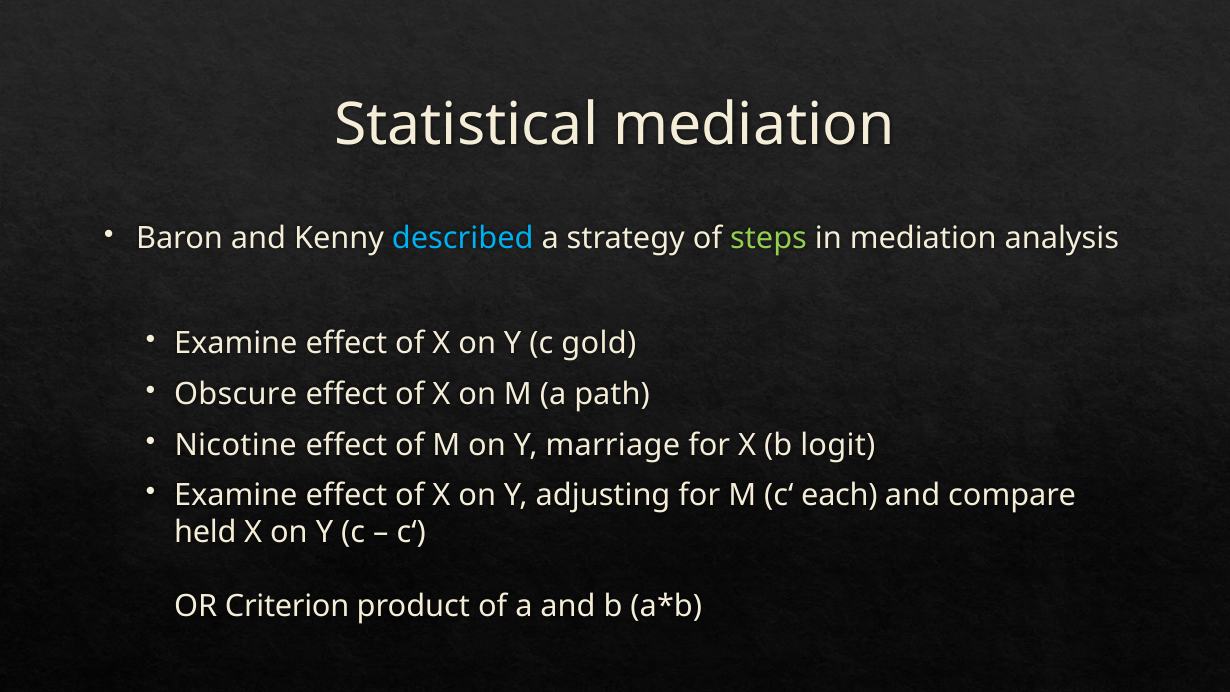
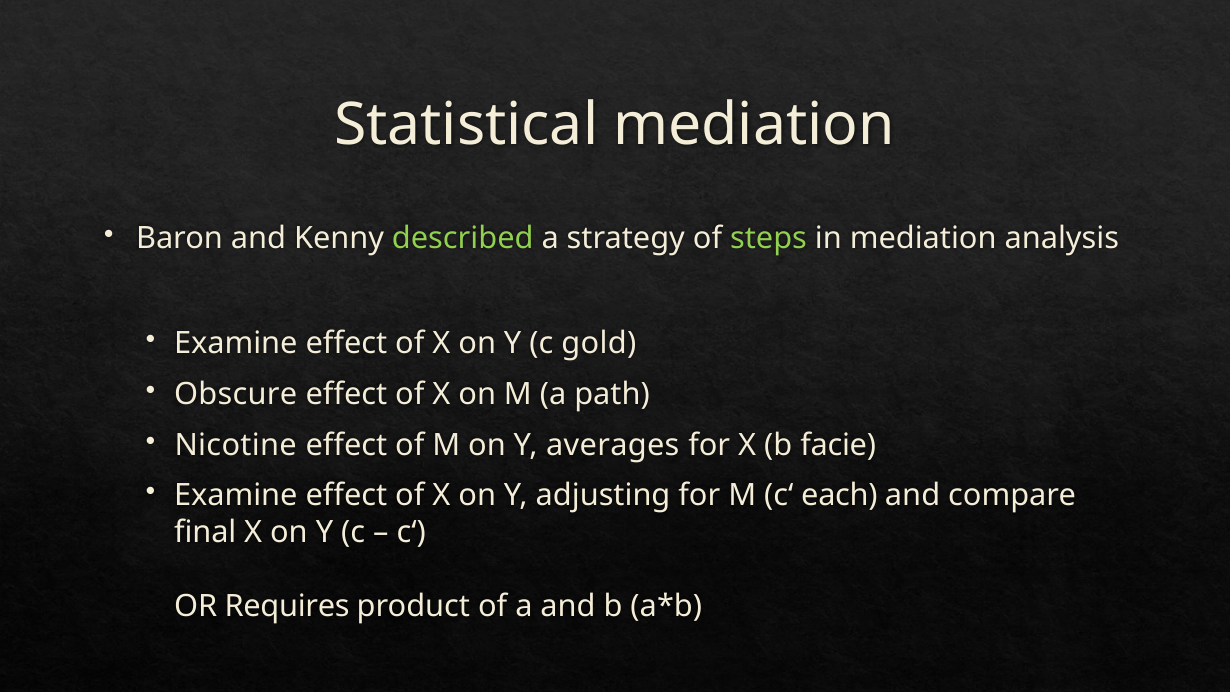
described colour: light blue -> light green (463, 238)
marriage: marriage -> averages (613, 445)
logit: logit -> facie (838, 445)
held: held -> final (205, 533)
Criterion: Criterion -> Requires (287, 606)
